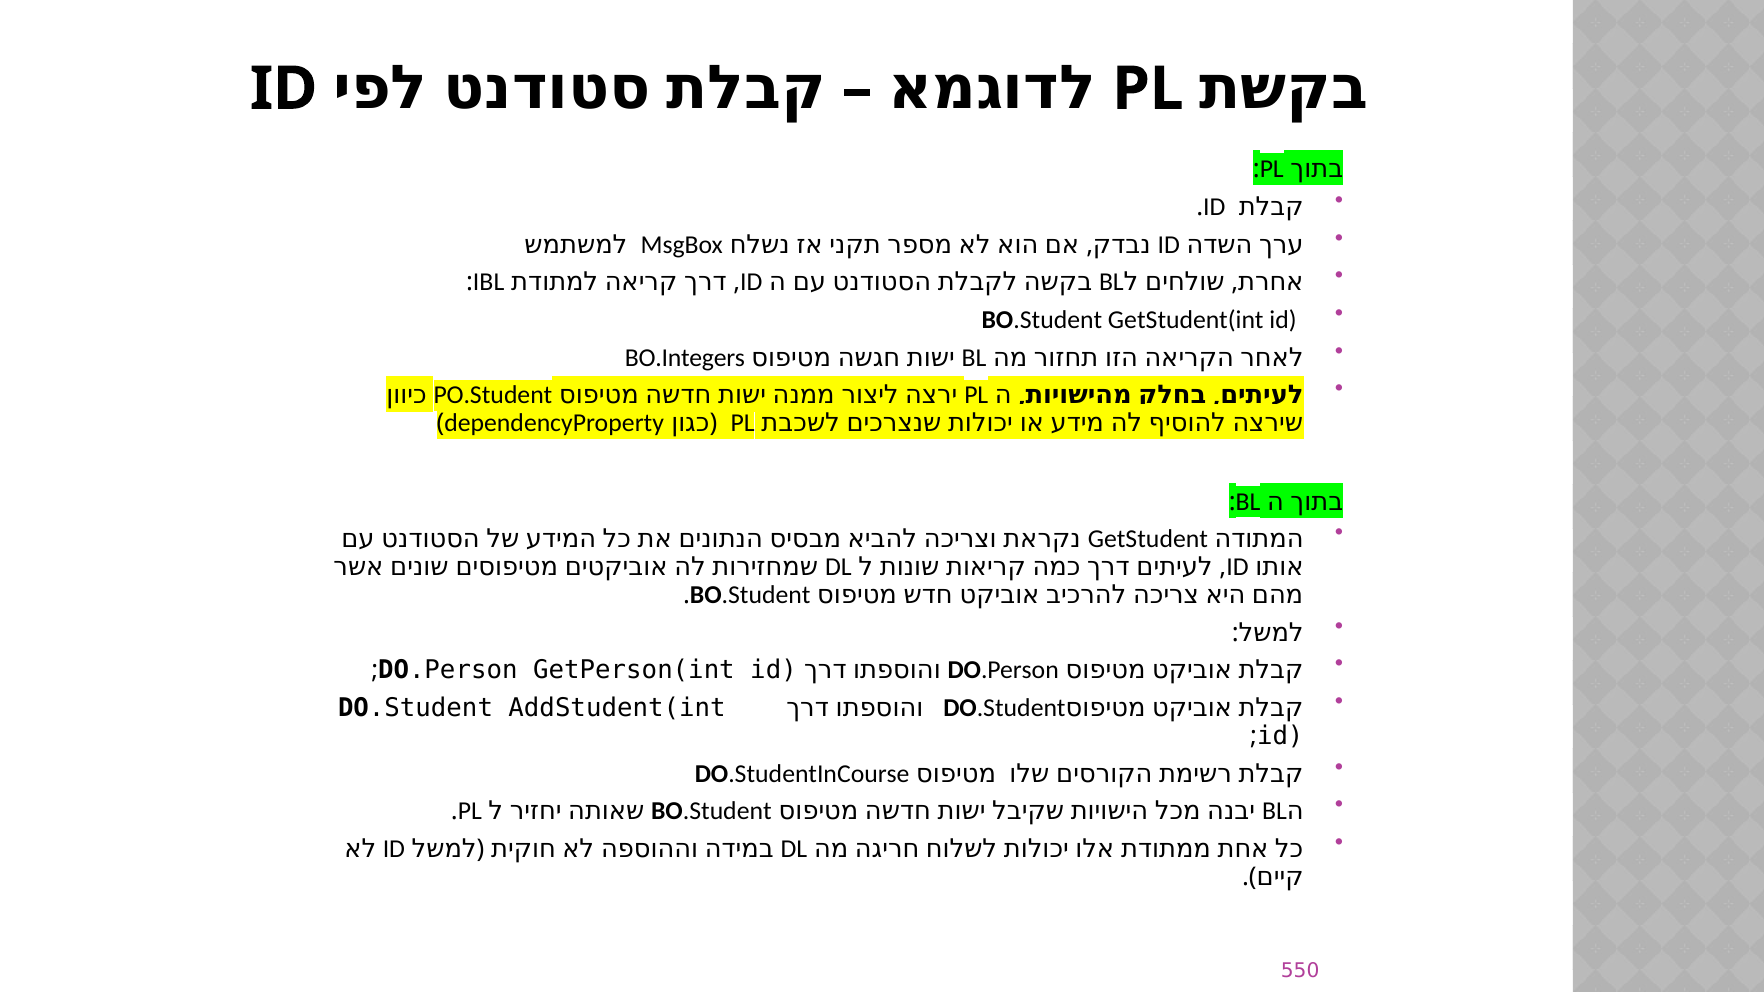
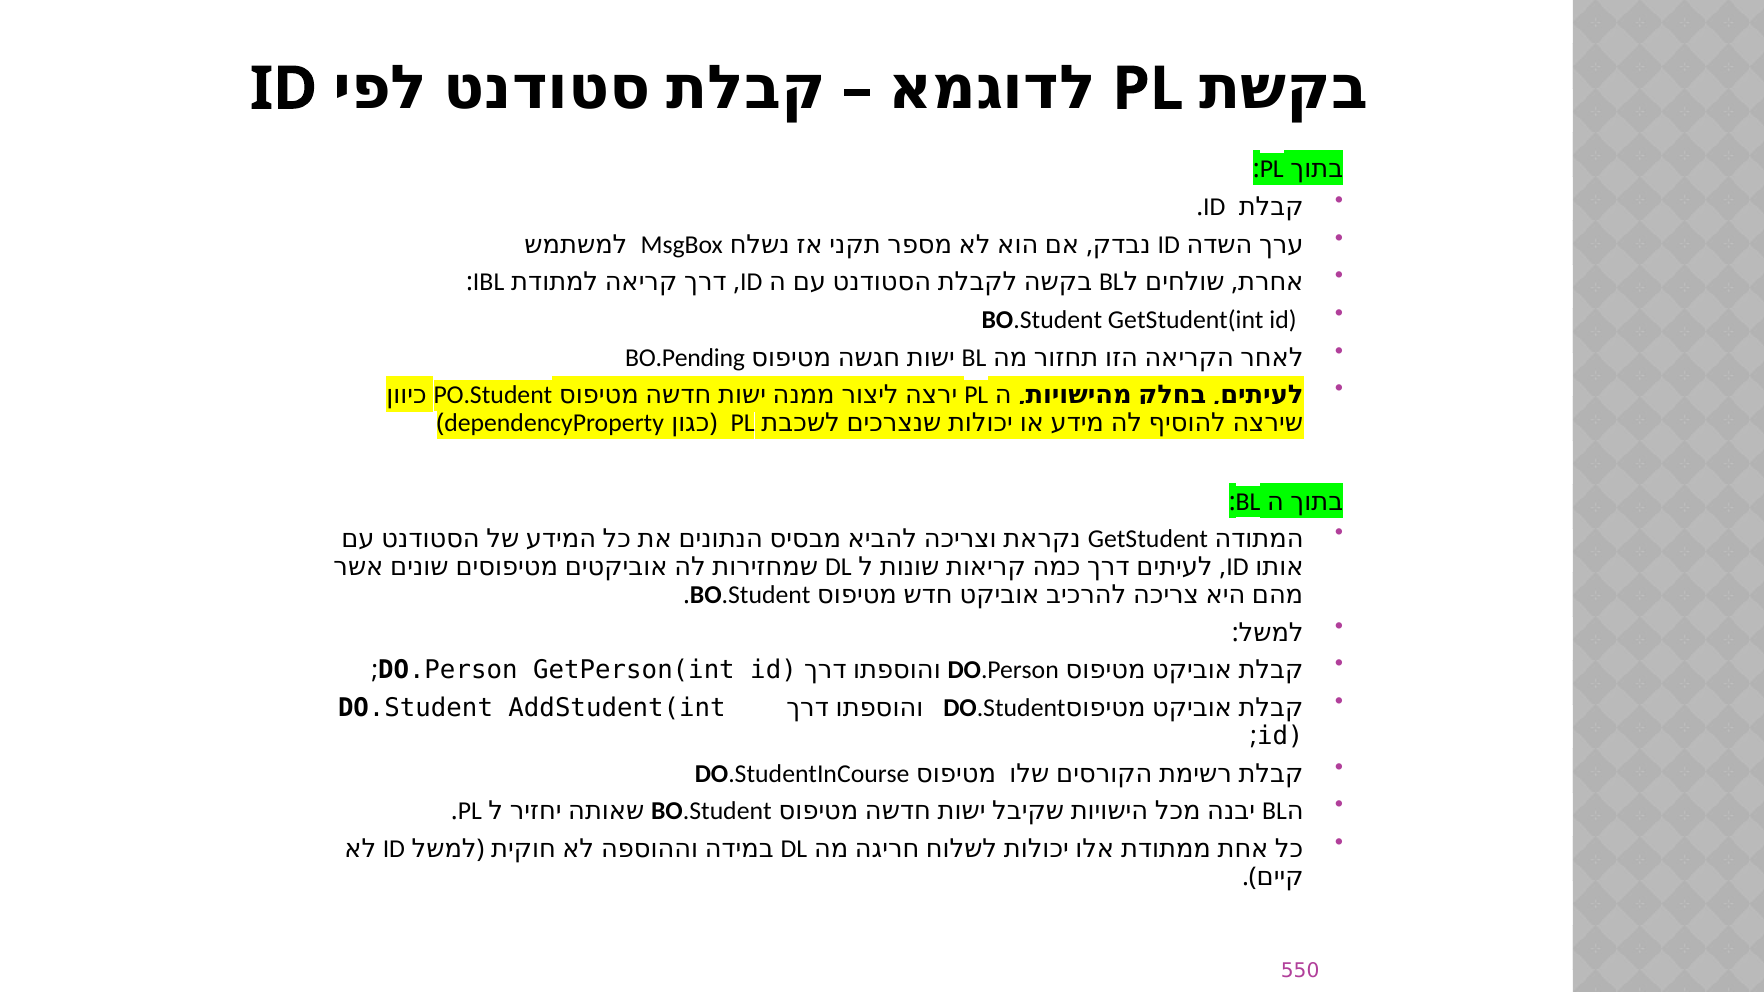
BO.Integers: BO.Integers -> BO.Pending (685, 358)
